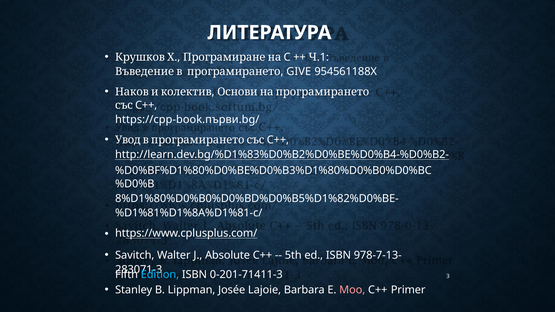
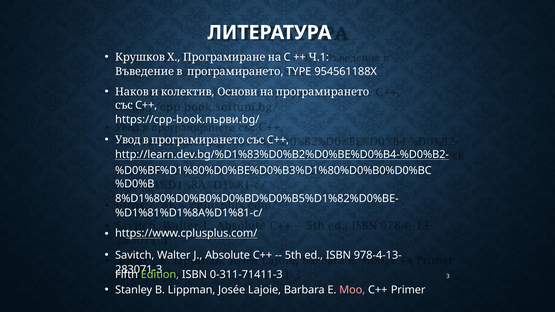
GIVE: GIVE -> TYPE (299, 72)
978-7-13-: 978-7-13- -> 978-4-13- (378, 255)
Edition colour: light blue -> light green (160, 275)
0-201-71411-3: 0-201-71411-3 -> 0-311-71411-3 (246, 275)
